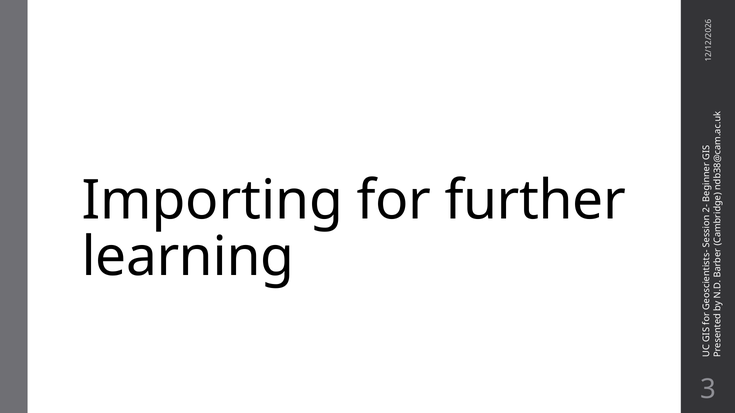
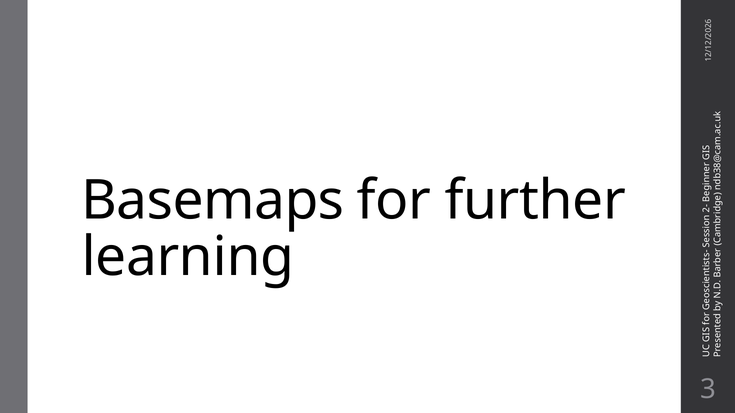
Importing: Importing -> Basemaps (213, 201)
